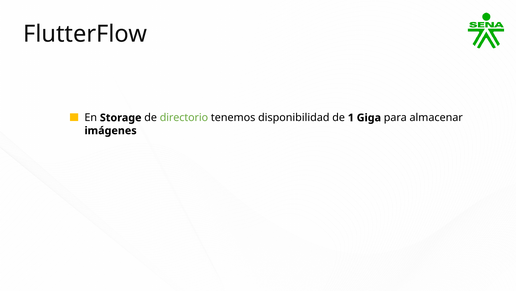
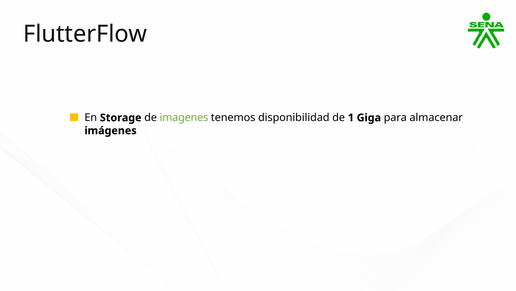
directorio: directorio -> imagenes (184, 117)
